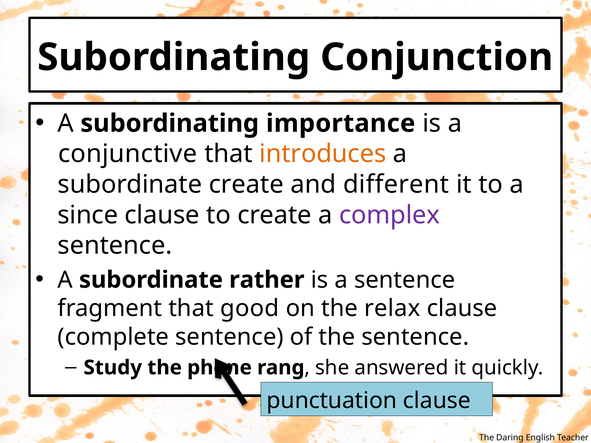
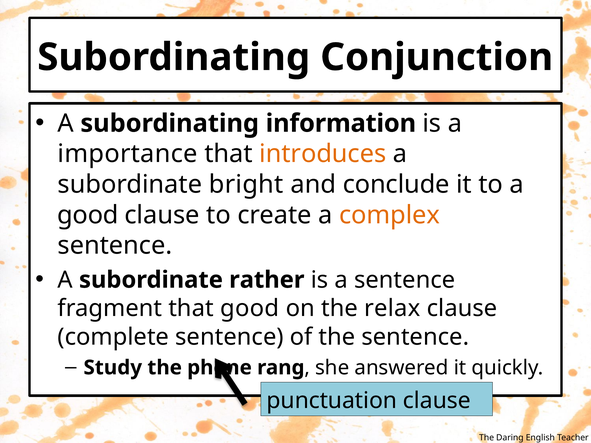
importance: importance -> information (341, 123)
conjunctive: conjunctive -> importance (128, 154)
subordinate create: create -> bright (246, 185)
different: different -> conclude (396, 185)
since: since -> good (88, 215)
complex colour: purple -> orange (390, 215)
